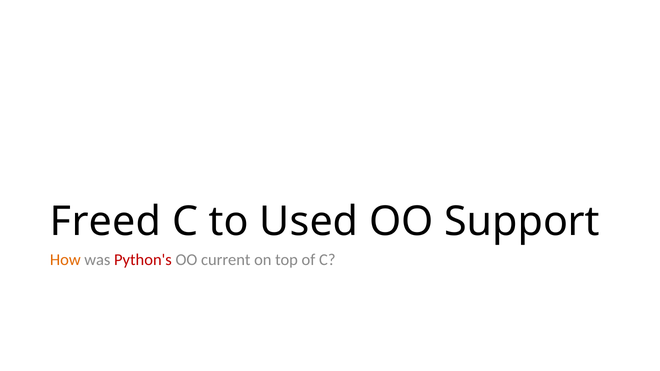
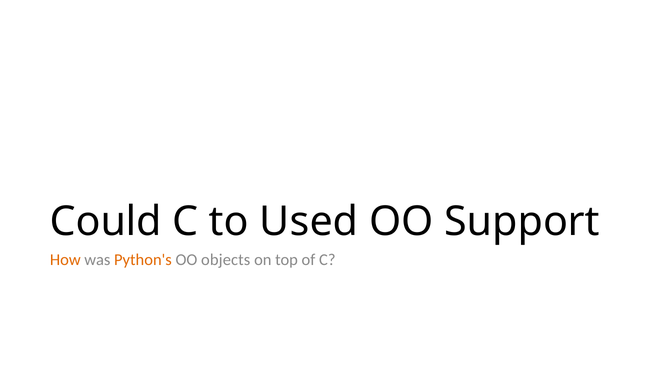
Freed: Freed -> Could (106, 222)
Python's colour: red -> orange (143, 260)
current: current -> objects (226, 260)
